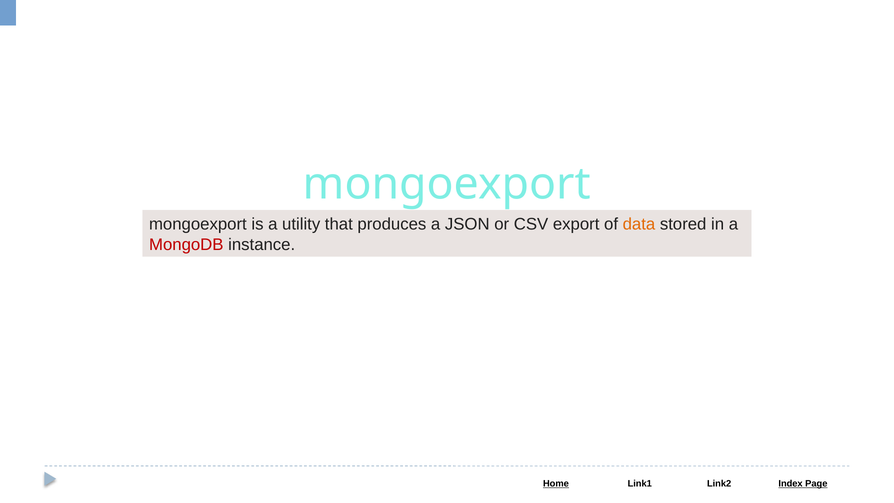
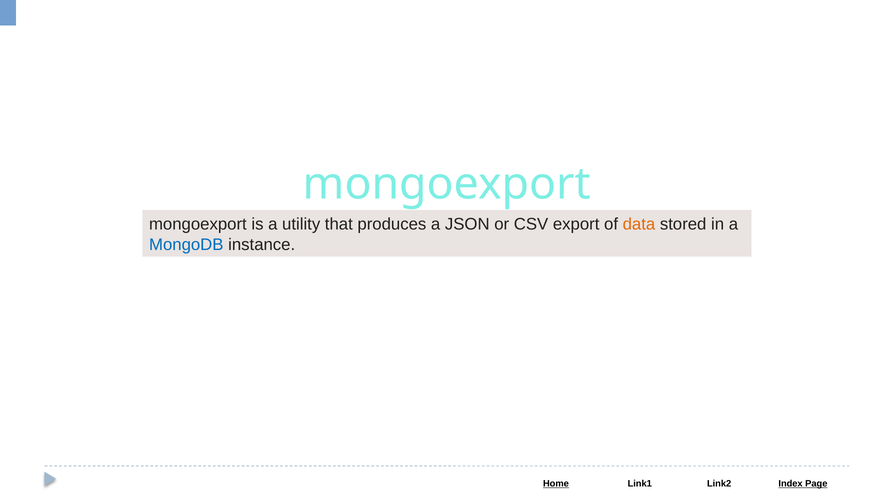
MongoDB colour: red -> blue (186, 244)
